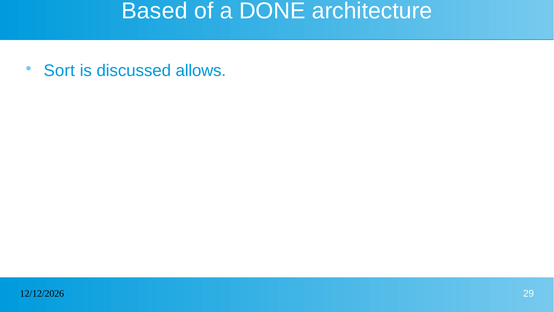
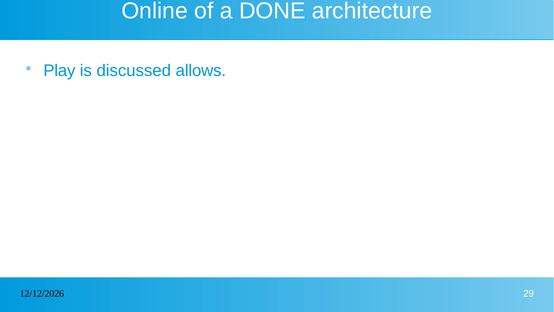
Based: Based -> Online (155, 11)
Sort: Sort -> Play (59, 71)
